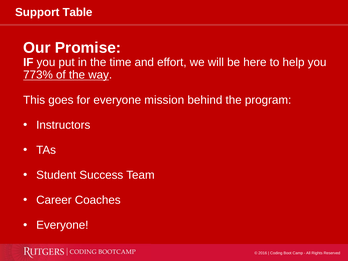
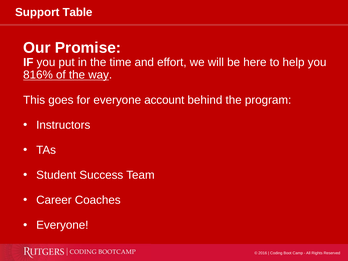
773%: 773% -> 816% (38, 75)
mission: mission -> account (164, 100)
